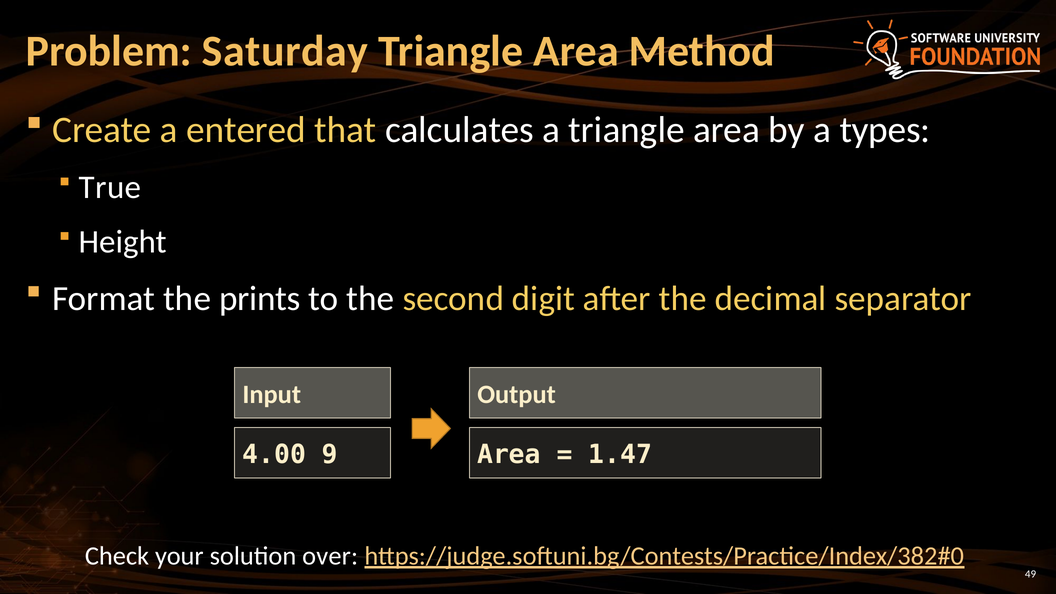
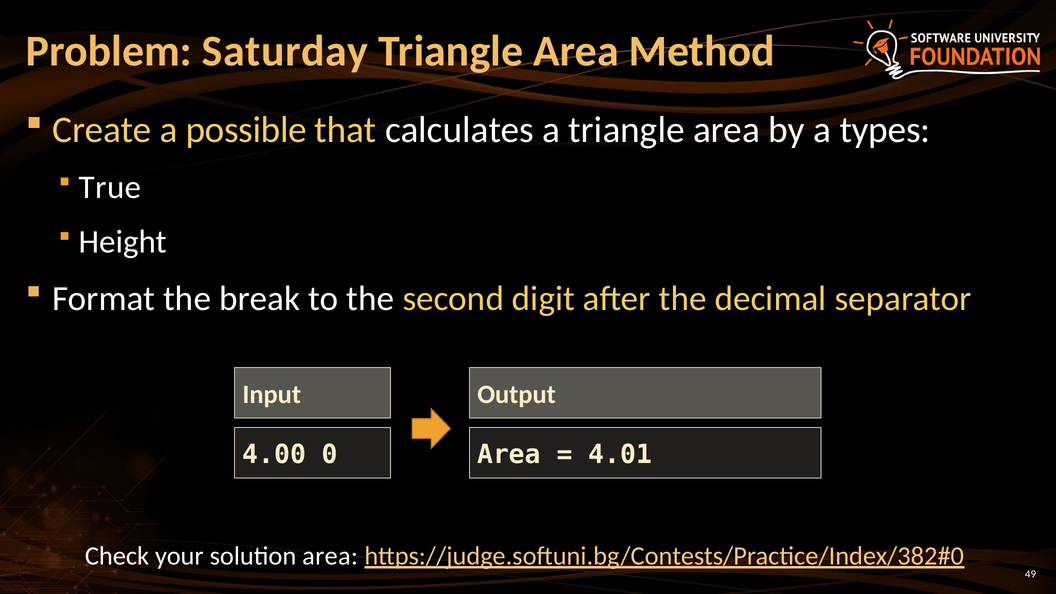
entered: entered -> possible (246, 130)
prints: prints -> break (260, 298)
9: 9 -> 0 (330, 455)
1.47: 1.47 -> 4.01 (620, 455)
solution over: over -> area (330, 556)
